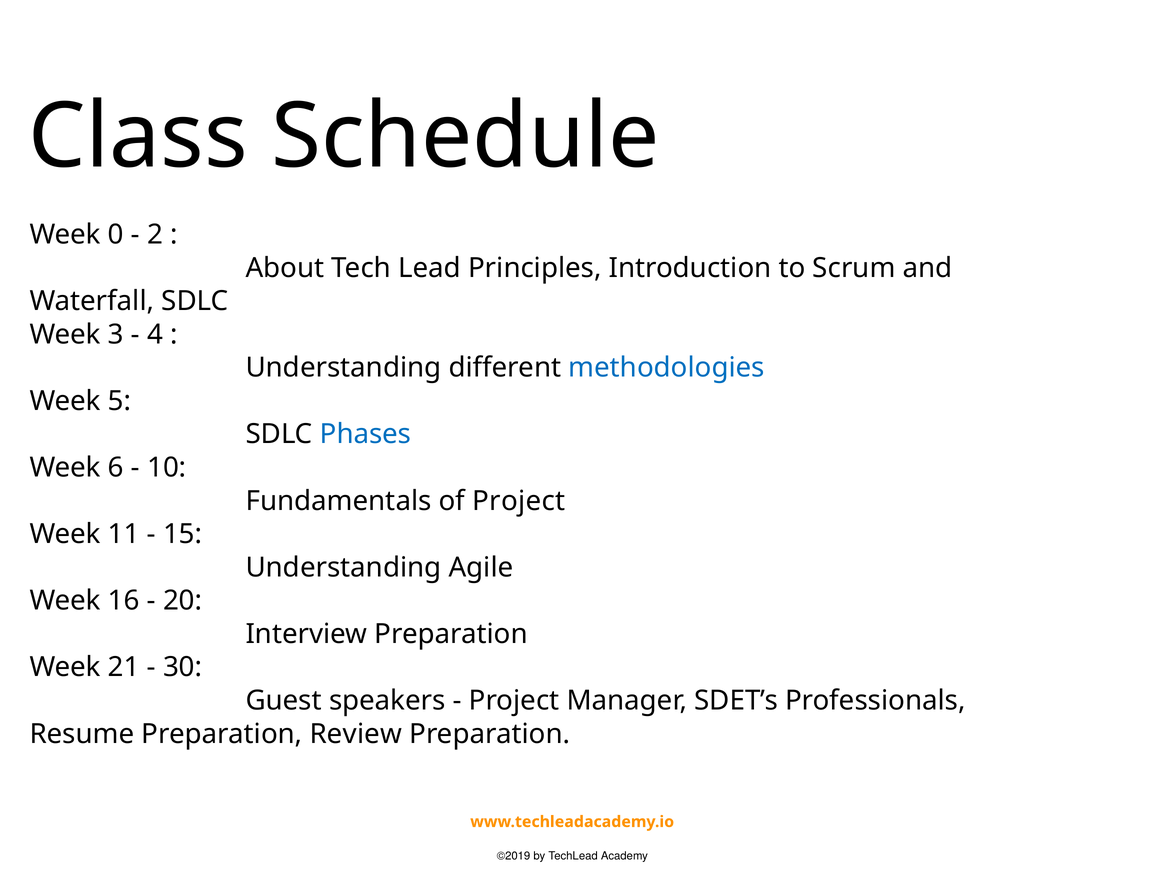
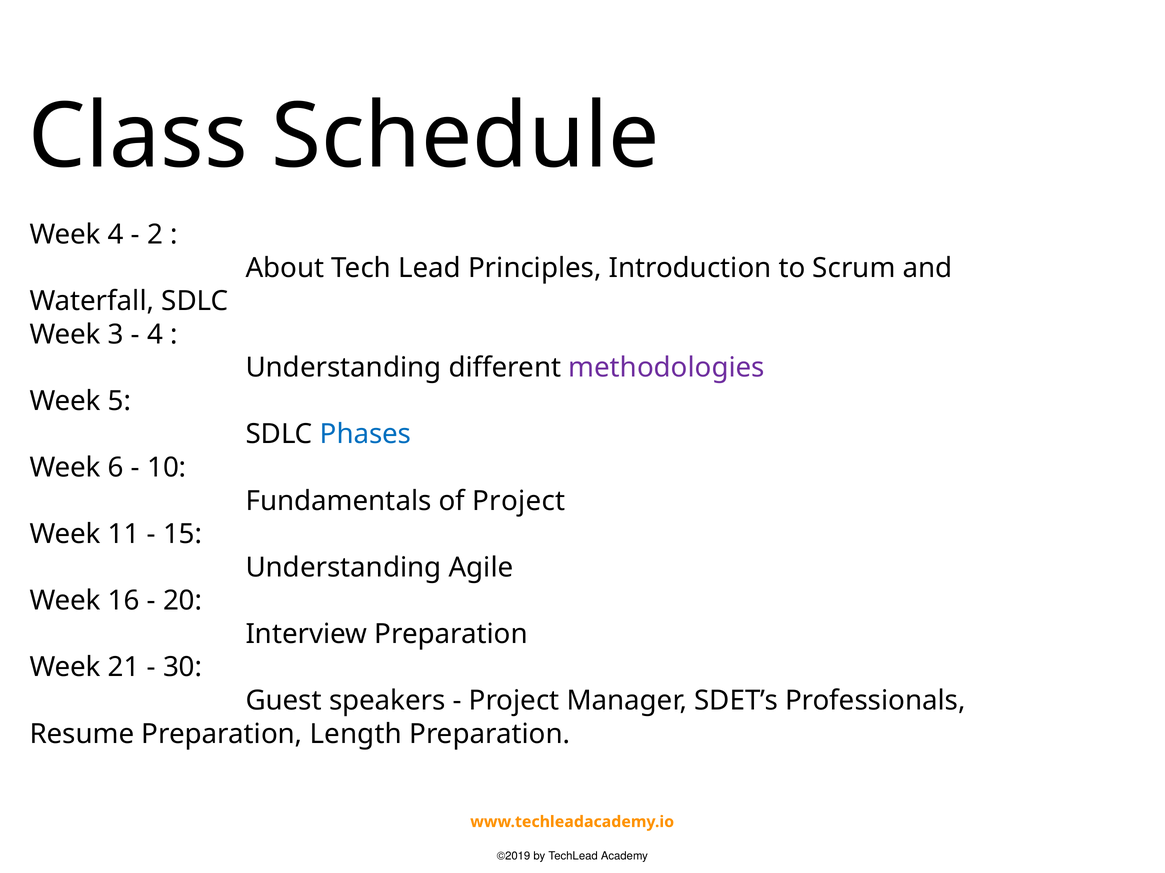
Week 0: 0 -> 4 (116, 235)
methodologies colour: blue -> purple (667, 368)
Review: Review -> Length (356, 734)
